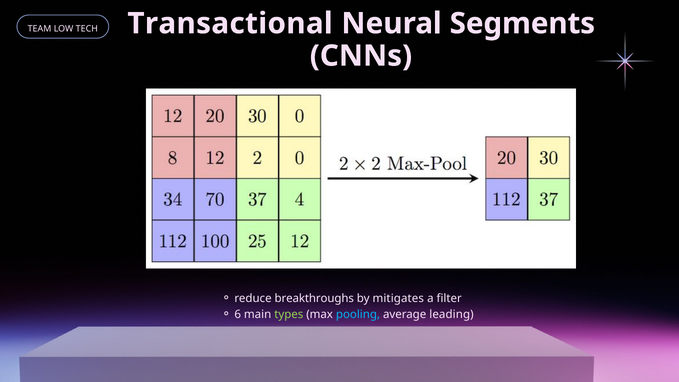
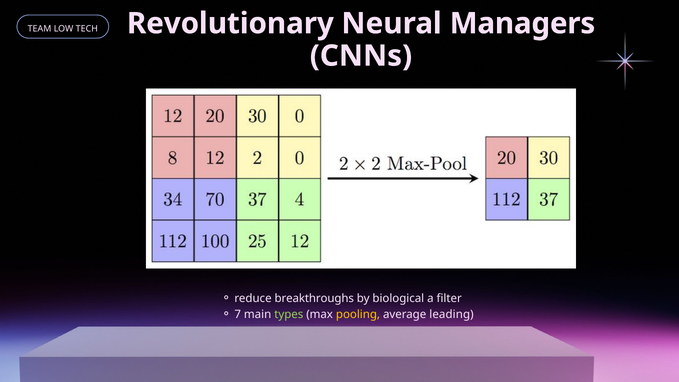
Transactional: Transactional -> Revolutionary (230, 23)
Segments: Segments -> Managers (522, 23)
mitigates: mitigates -> biological (398, 298)
6: 6 -> 7 (238, 314)
pooling colour: light blue -> yellow (358, 314)
